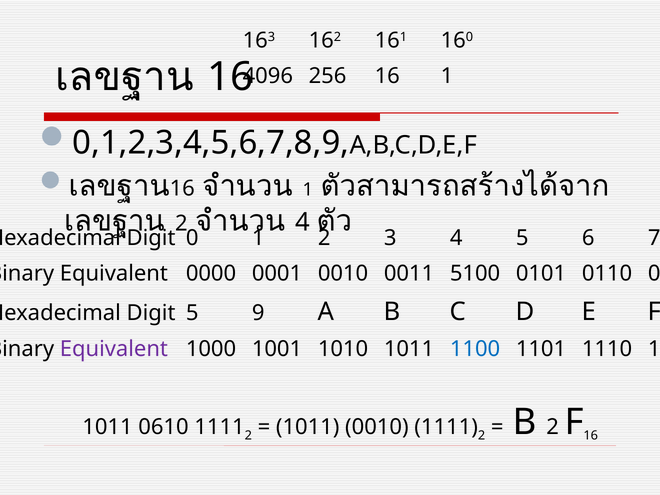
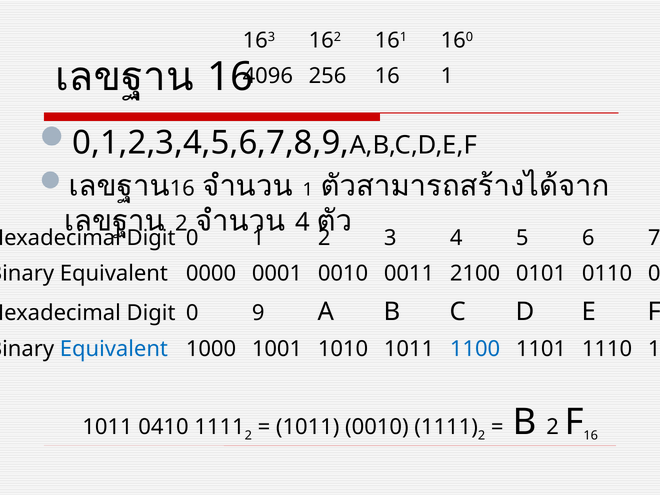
5100: 5100 -> 2100 (475, 274)
5: 5 -> 0 (192, 313)
Equivalent colour: purple -> blue (114, 349)
0610: 0610 -> 0410 (163, 427)
